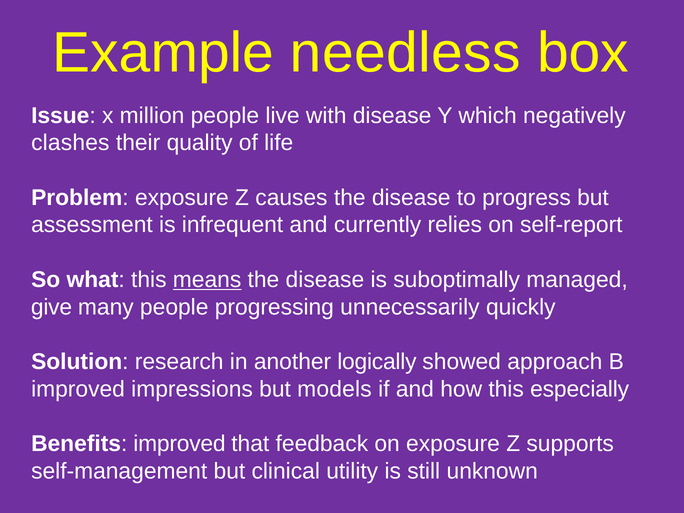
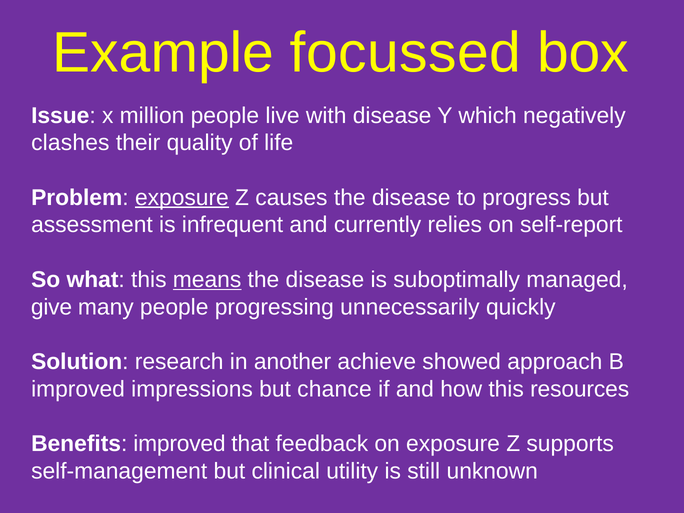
needless: needless -> focussed (405, 53)
exposure underline: none -> present (182, 198)
logically: logically -> achieve (377, 362)
models: models -> chance (334, 389)
especially: especially -> resources (580, 389)
